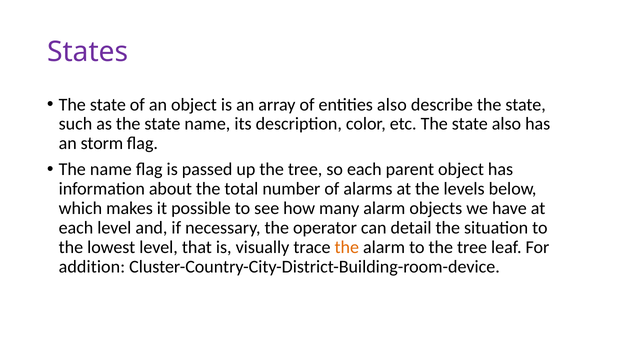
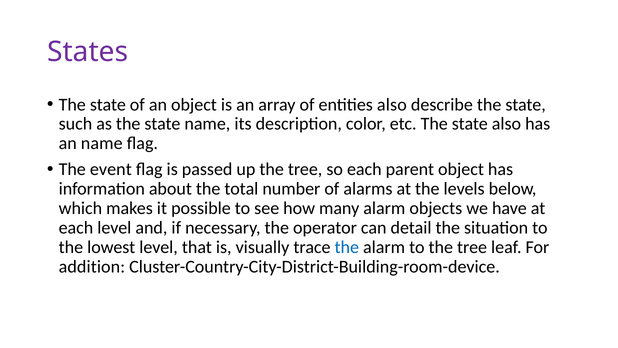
an storm: storm -> name (102, 143)
The name: name -> event (111, 169)
the colour: orange -> blue (347, 247)
